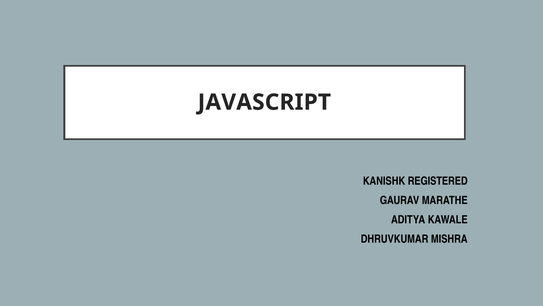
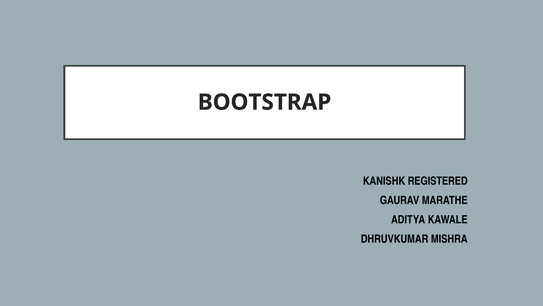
JAVASCRIPT: JAVASCRIPT -> BOOTSTRAP (264, 102)
